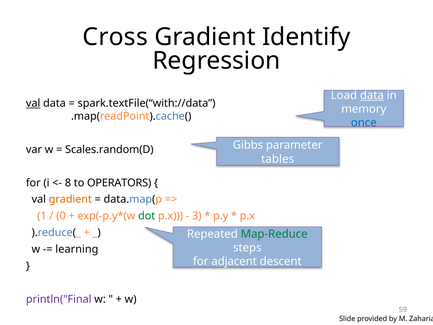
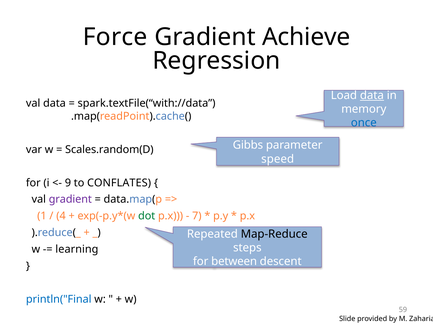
Cross: Cross -> Force (115, 37)
Identify: Identify -> Achieve (306, 37)
val underline: present -> none (33, 103)
tables: tables -> speed (278, 159)
8: 8 -> 9 (68, 183)
OPERATORS: OPERATORS -> CONFLATES (119, 183)
gradient colour: orange -> purple (70, 199)
0: 0 -> 4 (61, 216)
3: 3 -> 7 (197, 216)
Map-Reduce colour: green -> black (274, 234)
adjacent: adjacent -> between (234, 261)
println("Final colour: purple -> blue (59, 299)
